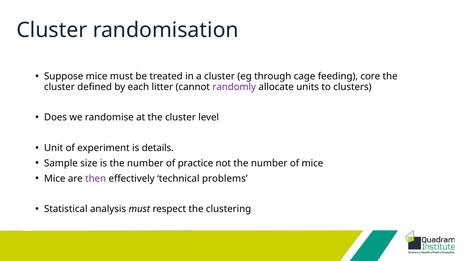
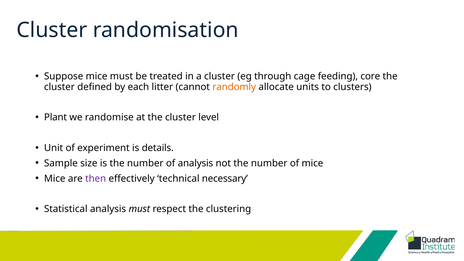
randomly colour: purple -> orange (234, 87)
Does: Does -> Plant (56, 117)
of practice: practice -> analysis (195, 163)
problems: problems -> necessary (225, 178)
